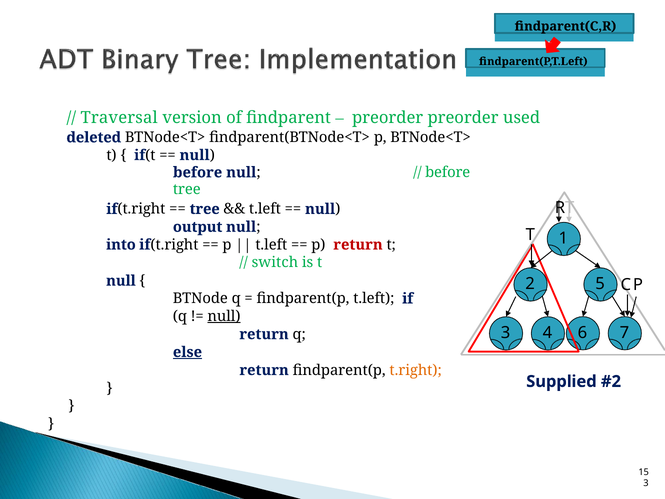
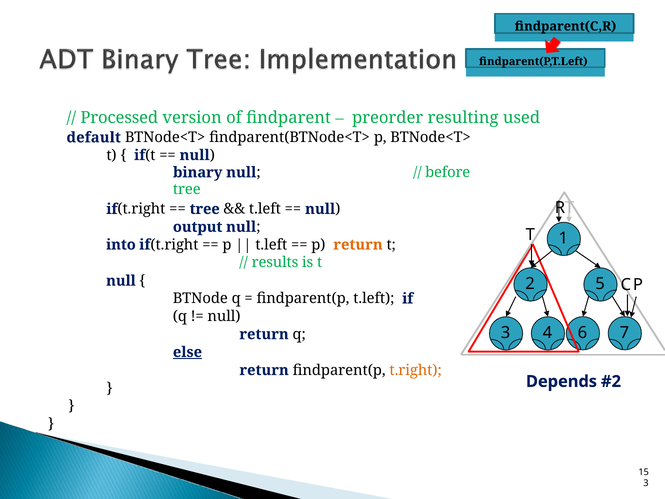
Traversal: Traversal -> Processed (119, 118)
preorder preorder: preorder -> resulting (463, 118)
deleted: deleted -> default (94, 137)
before: before -> binary (198, 172)
return colour: red -> orange (358, 245)
switch: switch -> results (275, 262)
null underline: present -> none (224, 316)
Supplied: Supplied -> Depends (561, 381)
